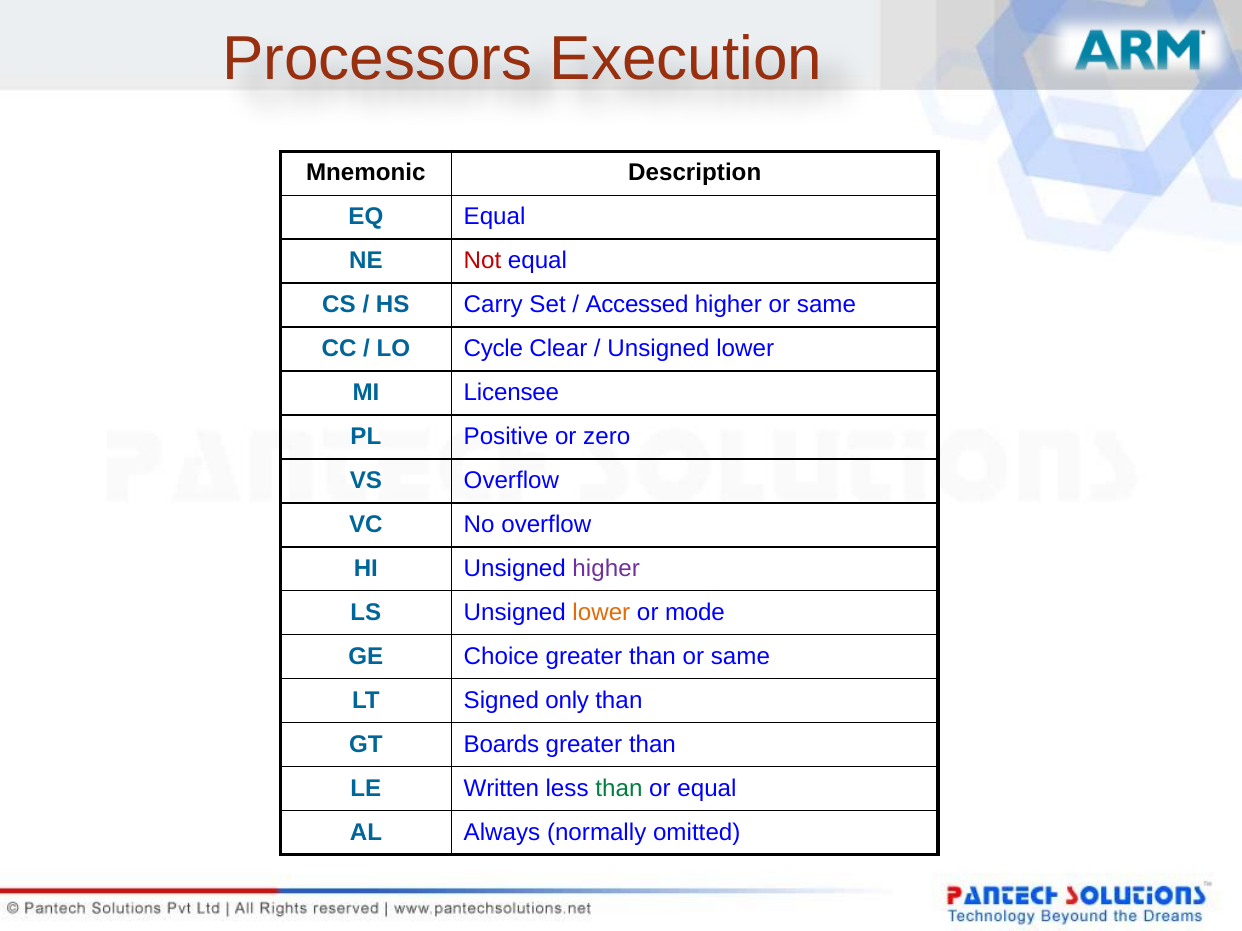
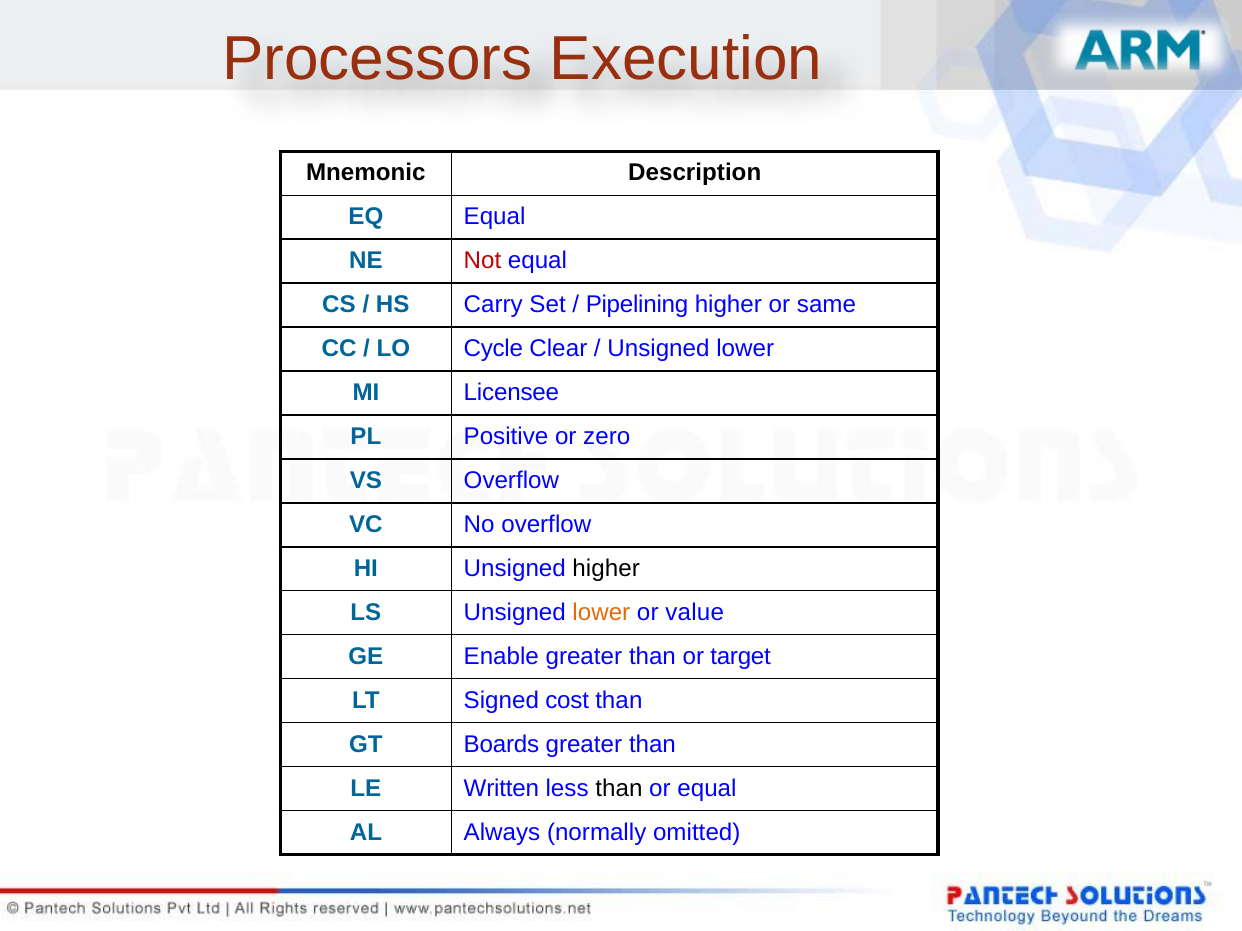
Accessed: Accessed -> Pipelining (637, 305)
higher colour: purple -> black (606, 569)
mode: mode -> value (695, 613)
Choice: Choice -> Enable (501, 657)
than or same: same -> target (741, 657)
only: only -> cost (567, 701)
than colour: green -> black (619, 789)
